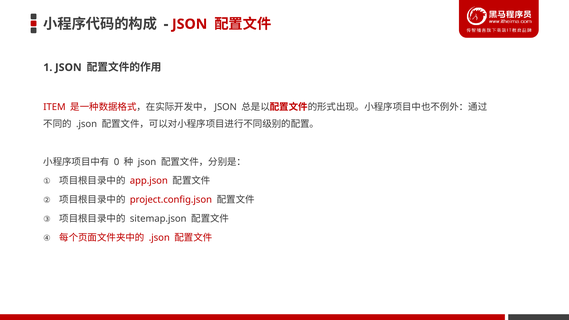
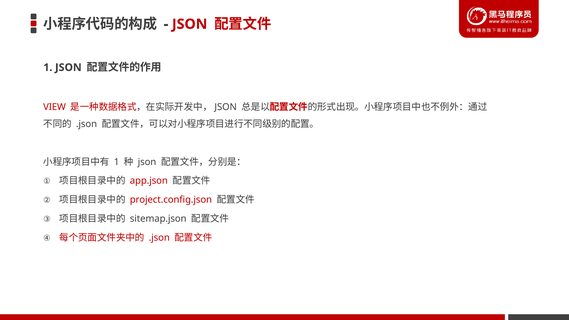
ITEM: ITEM -> VIEW (55, 107)
0: 0 -> 1 (117, 162)
